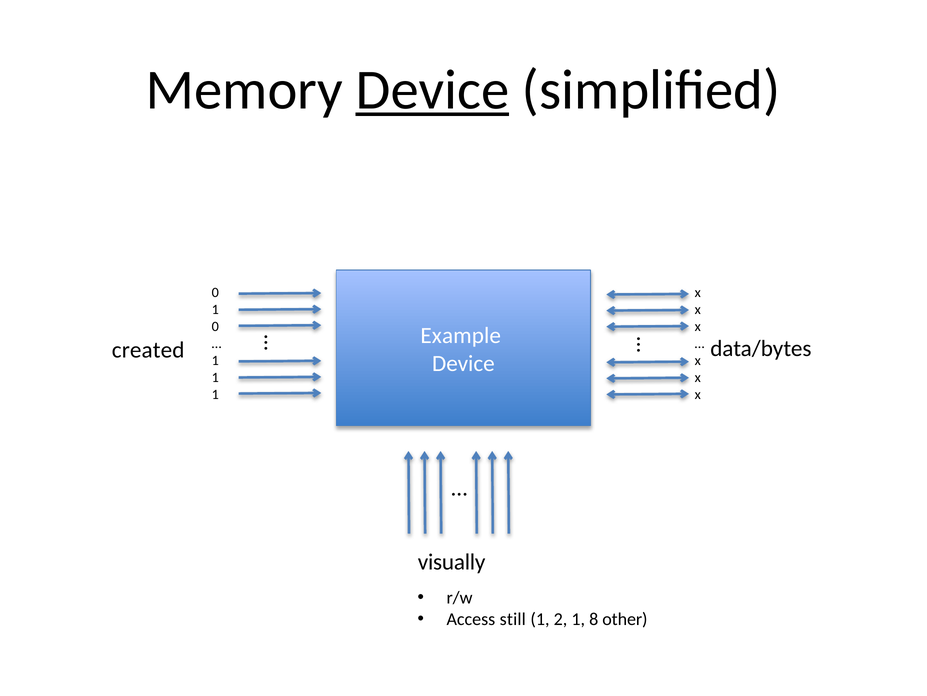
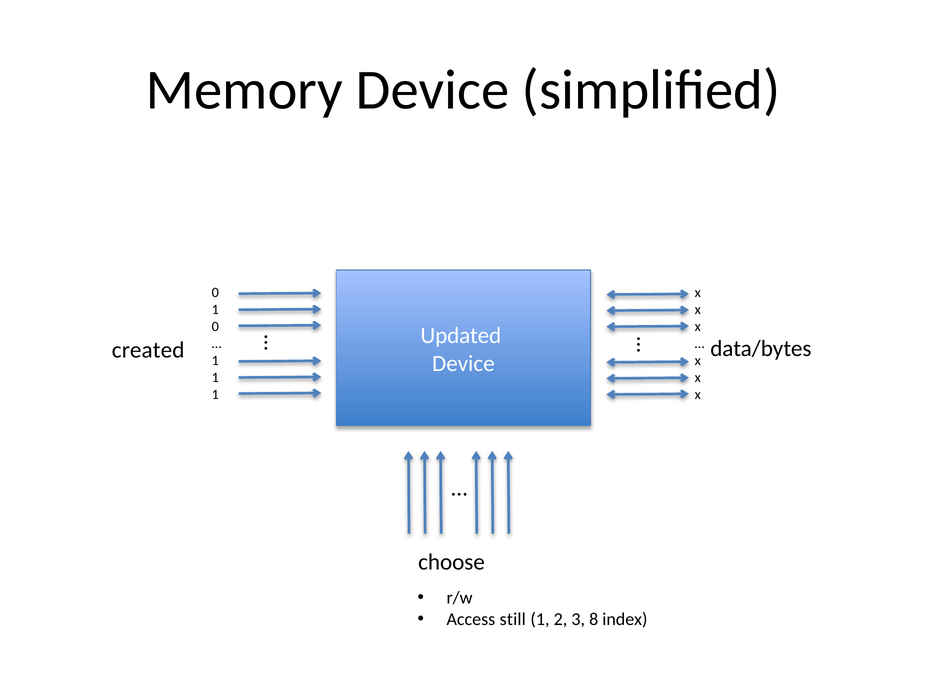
Device underline: present -> none (432, 90)
Example: Example -> Updated (461, 335)
visually: visually -> choose (452, 561)
2 1: 1 -> 3 (578, 619)
other: other -> index (625, 619)
